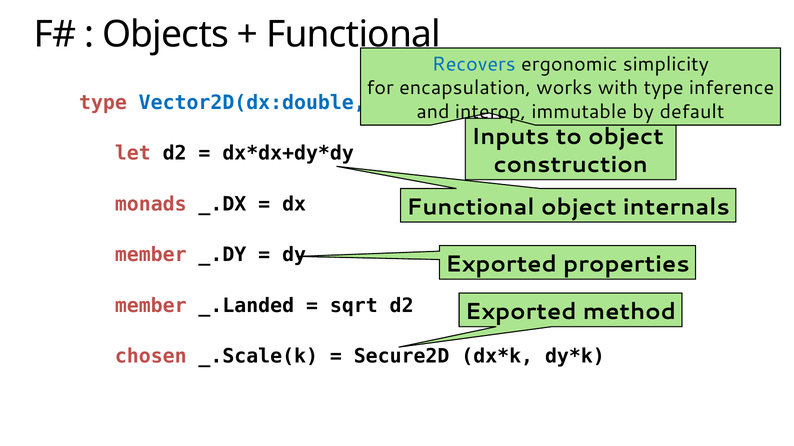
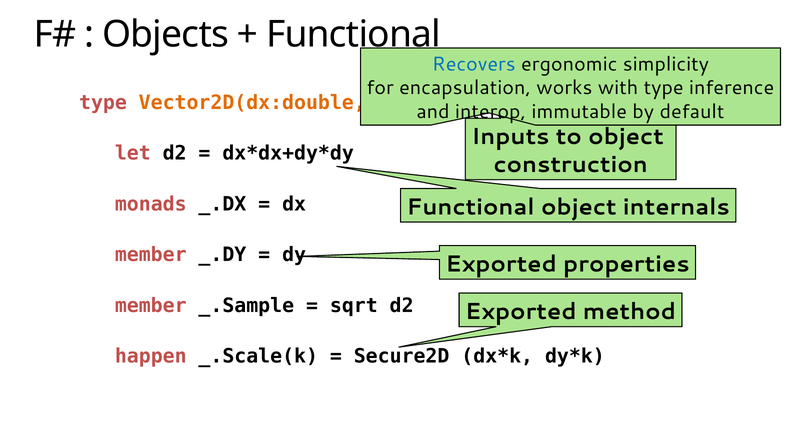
Vector2D(dx:double colour: blue -> orange (252, 103)
_.Landed: _.Landed -> _.Sample (246, 306)
chosen: chosen -> happen (151, 357)
